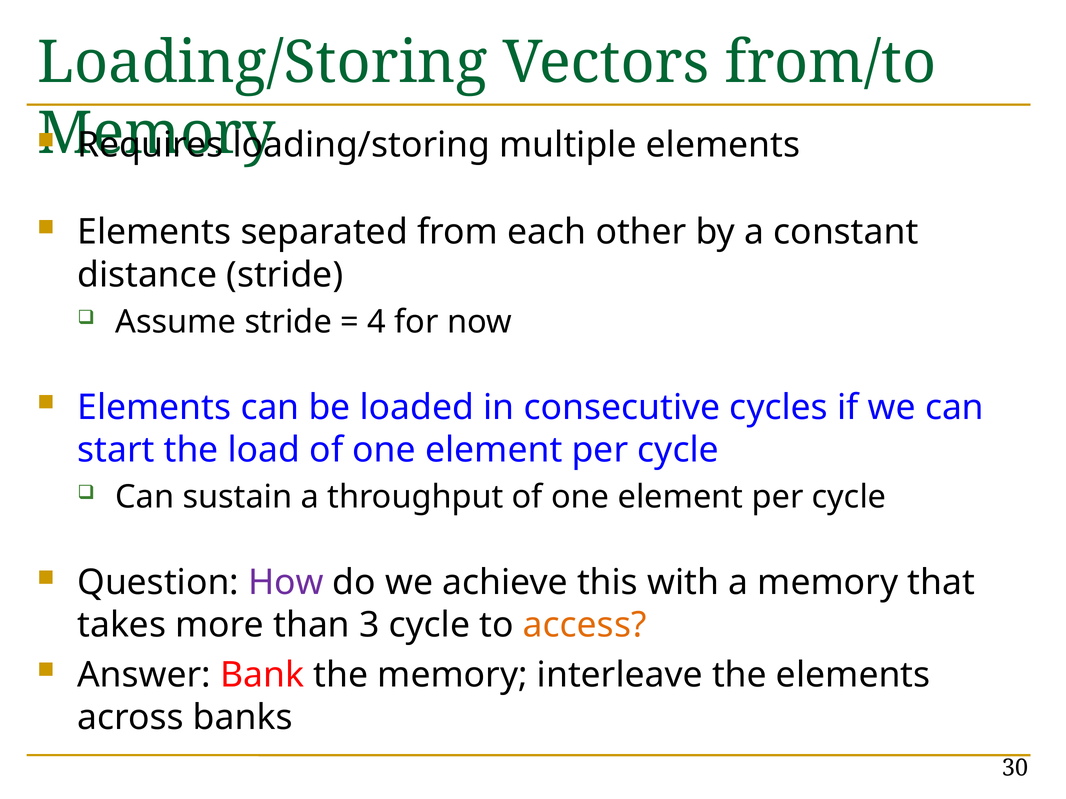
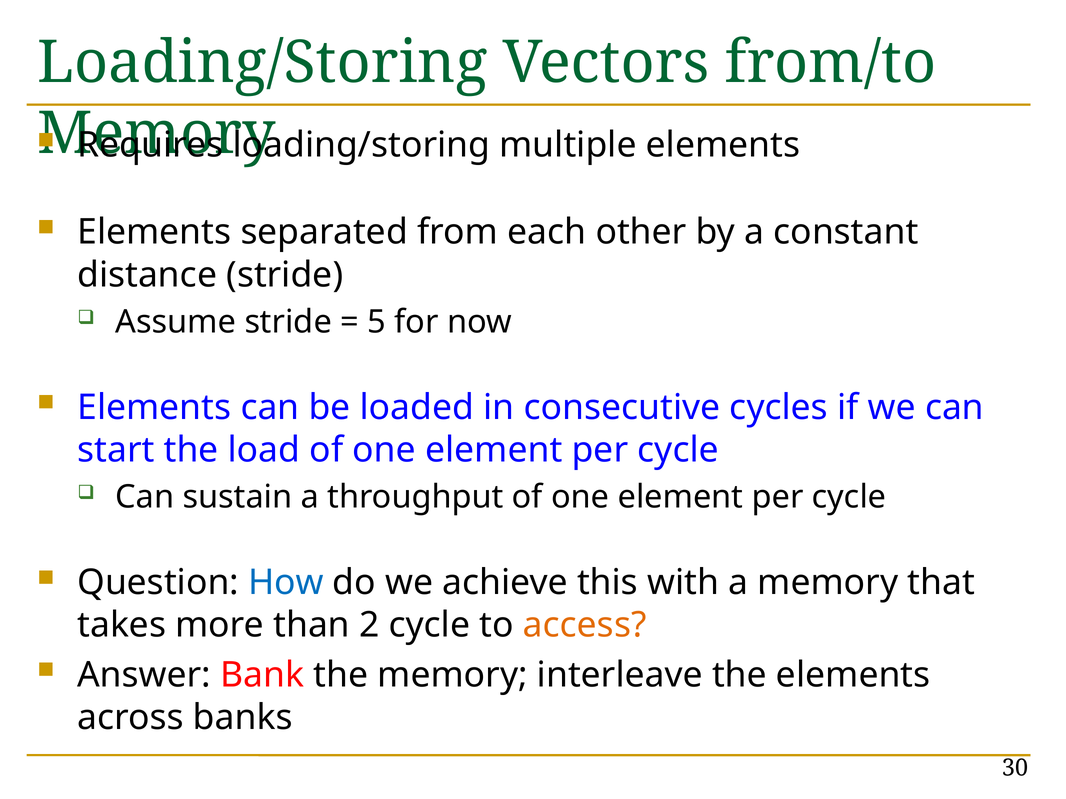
4: 4 -> 5 (377, 322)
How colour: purple -> blue (286, 583)
3: 3 -> 2 (369, 626)
